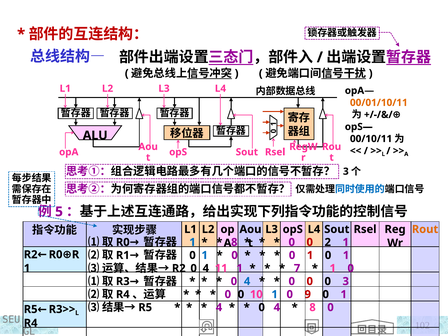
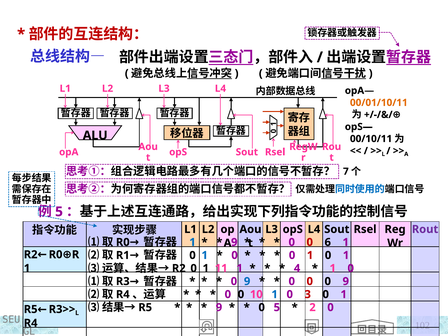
3: 3 -> 7 (346, 171)
Rout colour: orange -> purple (425, 229)
8: 8 -> 9 (234, 242)
2: 2 -> 6 (328, 242)
4: 4 -> 1 (206, 268)
7: 7 -> 4 (297, 268)
4: 4 -> 9 (247, 281)
0 0 3: 3 -> 9 (346, 281)
9: 9 -> 3 (308, 294)
4: 4 -> 9 (219, 307)
4: 4 -> 5 (277, 307)
8: 8 -> 2 (313, 307)
